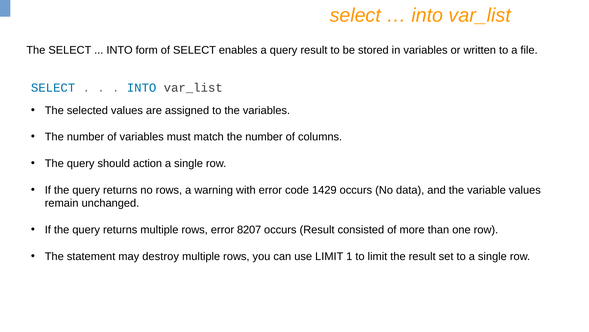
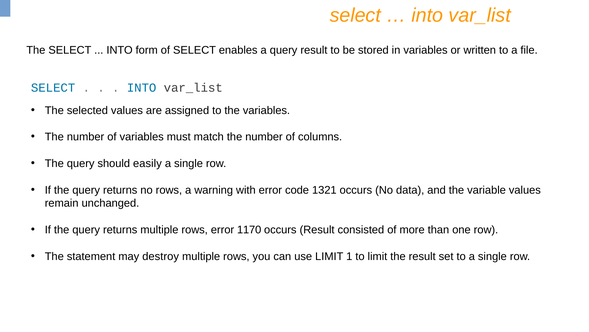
action: action -> easily (147, 163)
1429: 1429 -> 1321 (324, 190)
8207: 8207 -> 1170 (249, 229)
